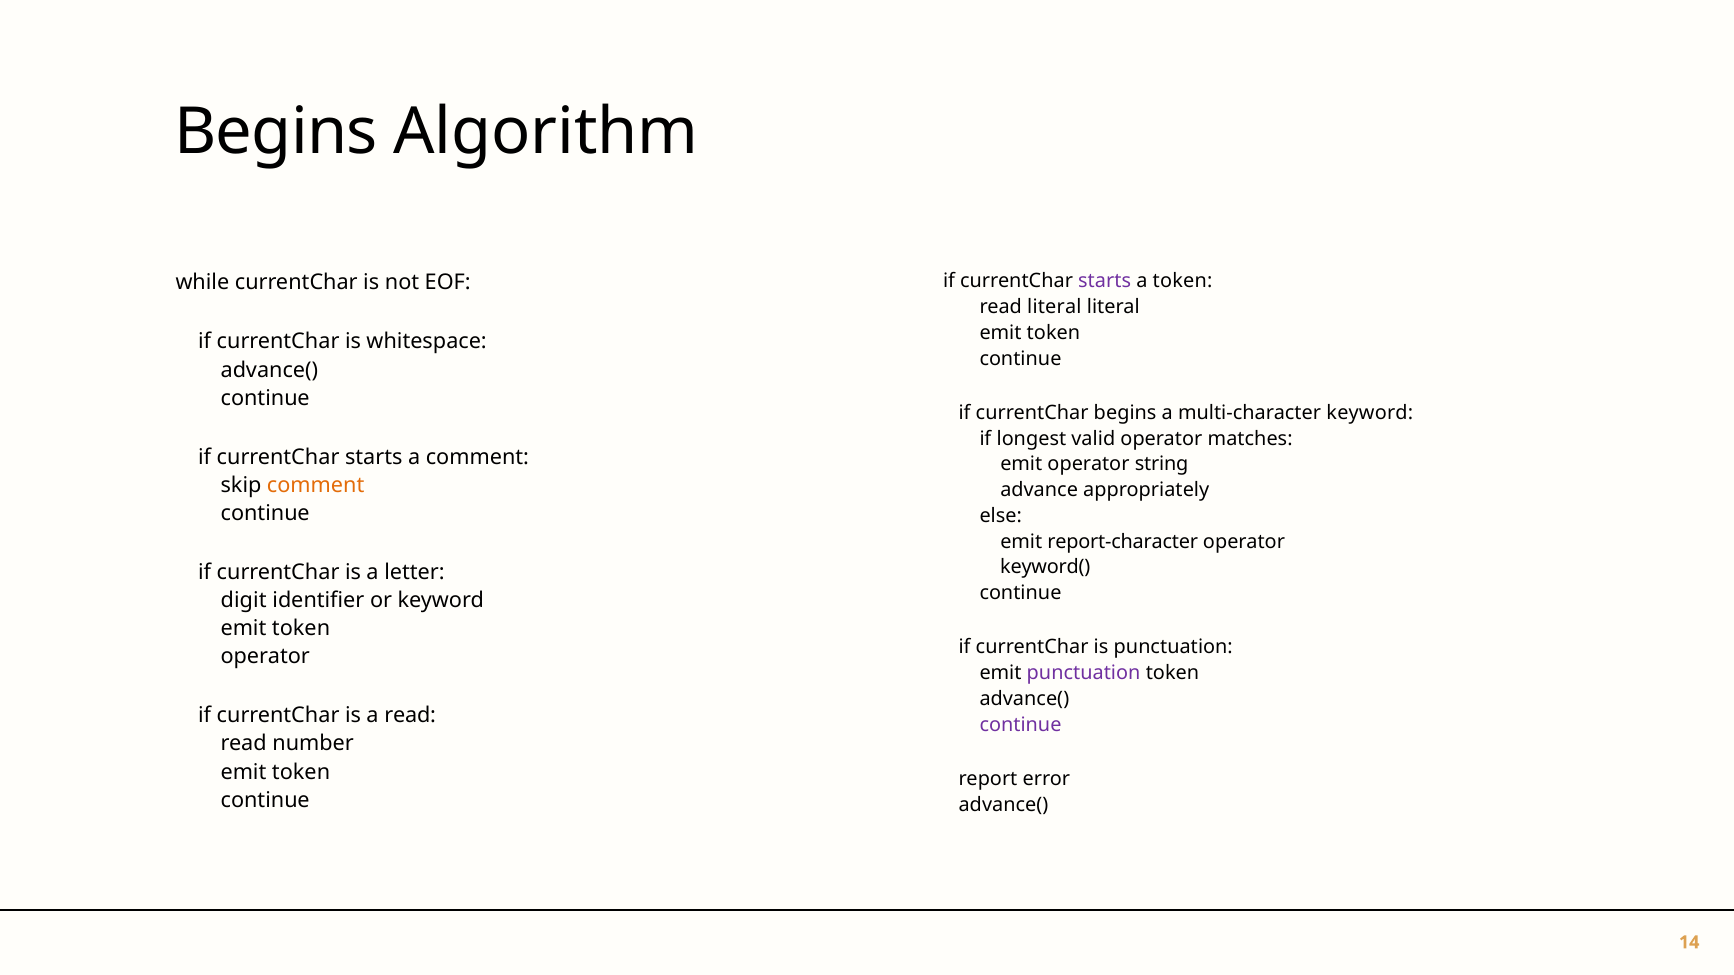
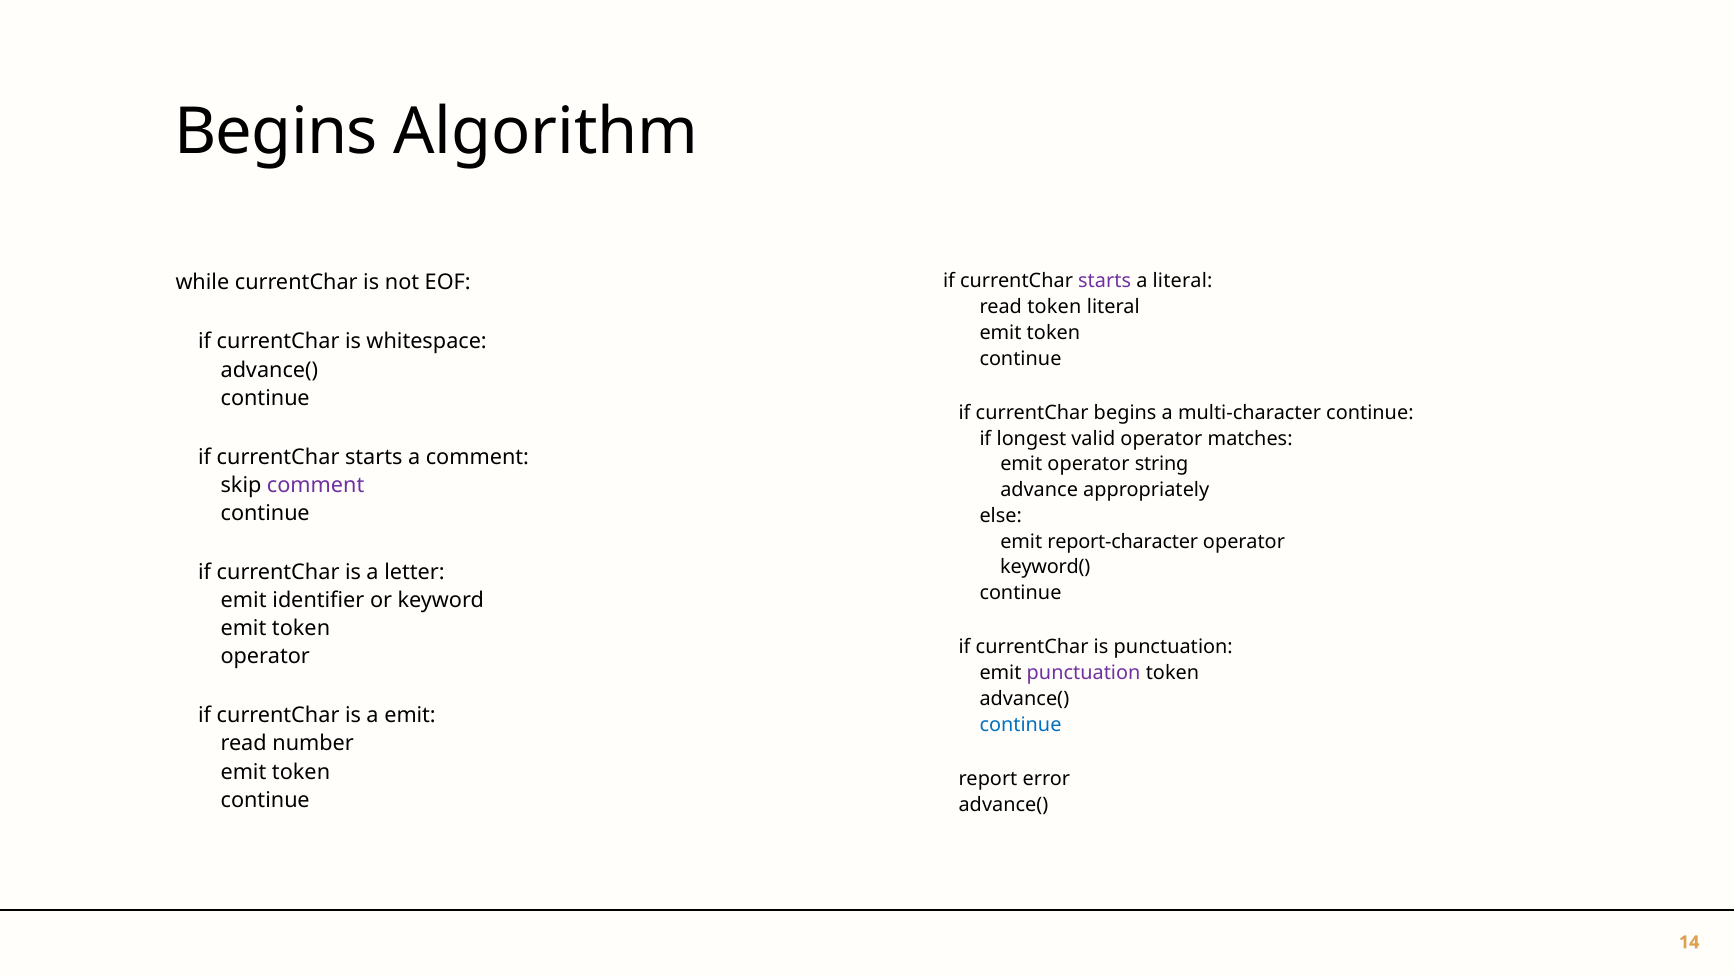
a token: token -> literal (1183, 281)
read literal: literal -> token (1054, 307)
multi-character keyword: keyword -> continue (1370, 413)
comment colour: orange -> purple (316, 485)
digit: digit -> emit (244, 601)
a read: read -> emit (410, 716)
continue colour: purple -> blue (1020, 725)
